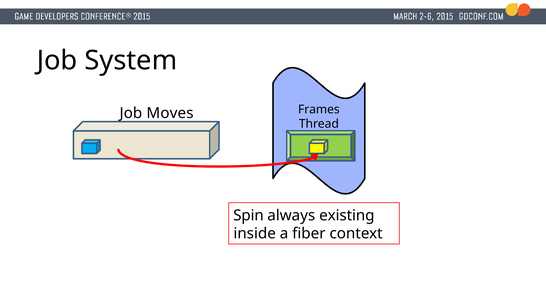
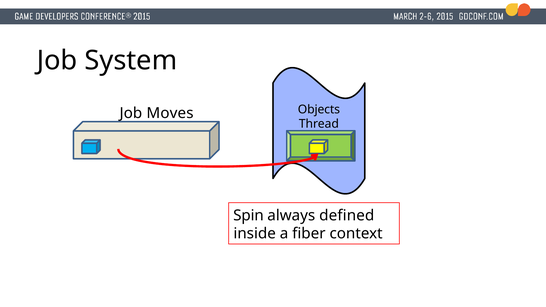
Frames: Frames -> Objects (319, 109)
existing: existing -> defined (347, 215)
